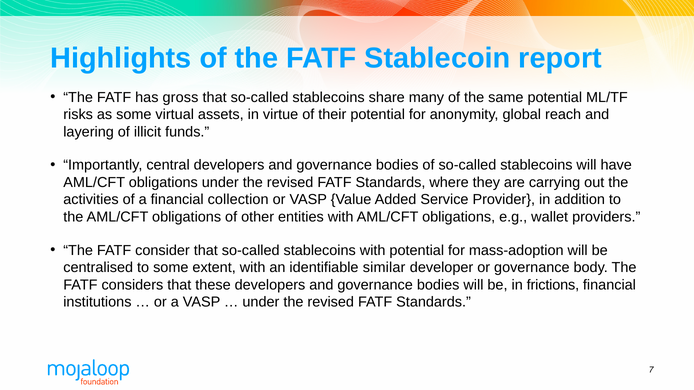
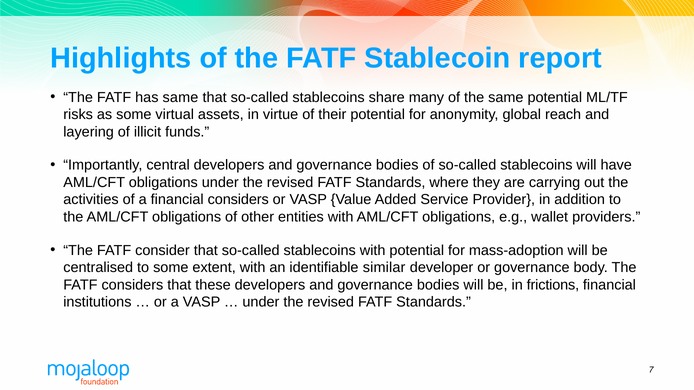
has gross: gross -> same (180, 97)
financial collection: collection -> considers (238, 200)
